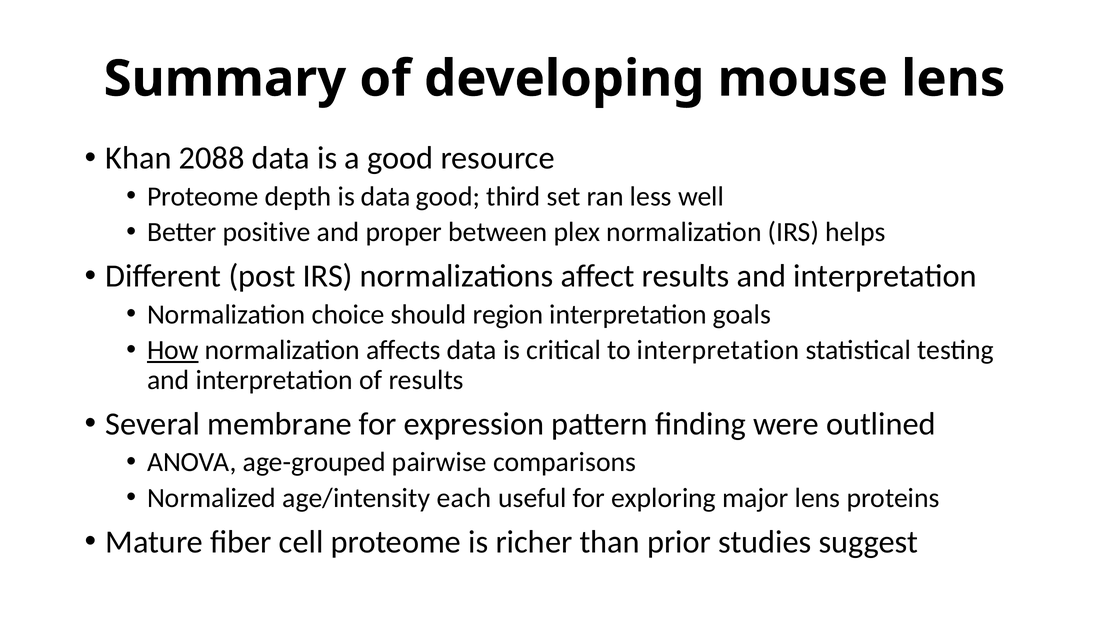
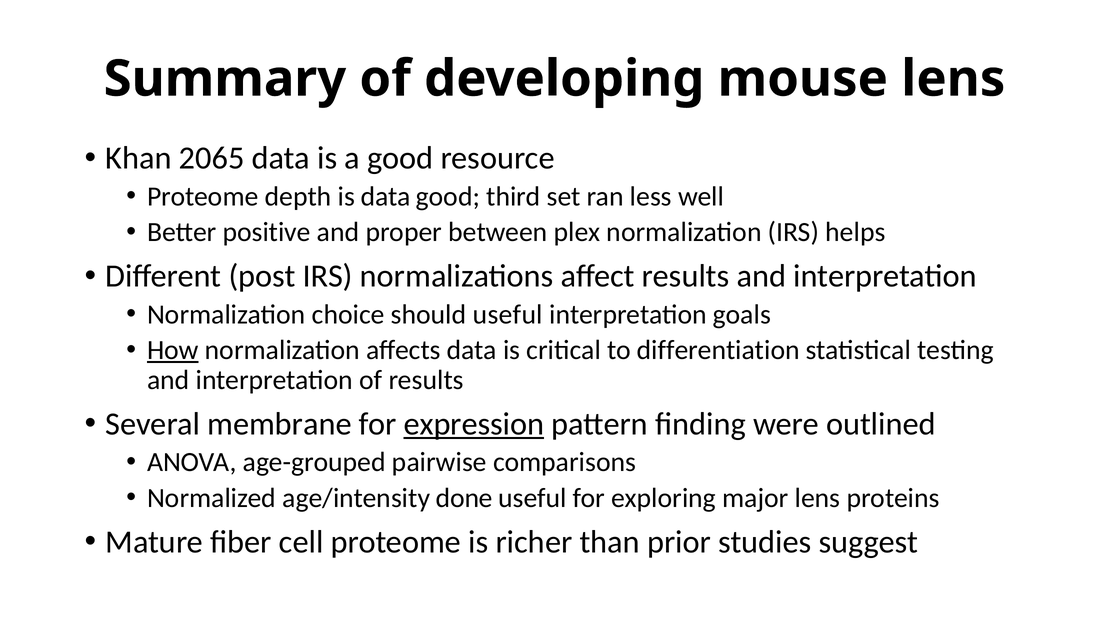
2088: 2088 -> 2065 (212, 158)
should region: region -> useful (508, 315)
to interpretation: interpretation -> differentiation (718, 350)
expression underline: none -> present (474, 424)
each: each -> done (464, 498)
